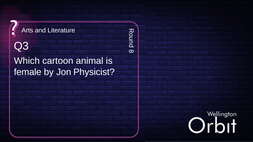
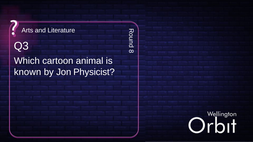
female: female -> known (28, 72)
